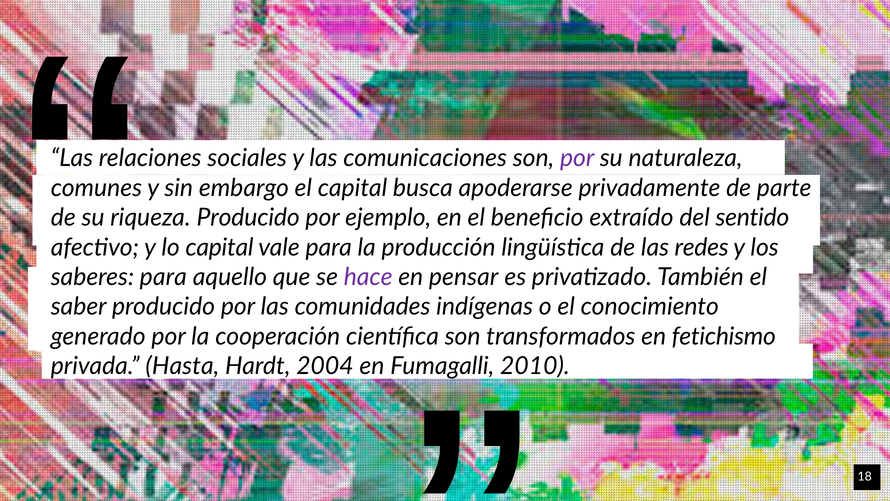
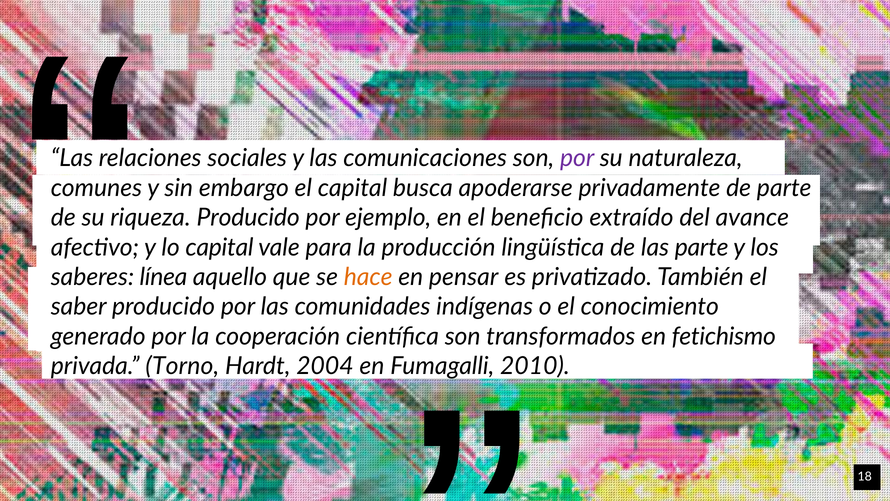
sentido: sentido -> avance (752, 218)
las redes: redes -> parte (702, 247)
para: para -> línea (163, 277)
hace colour: purple -> orange (368, 277)
Hasta: Hasta -> Torno (182, 366)
